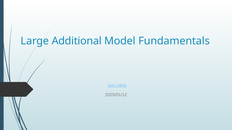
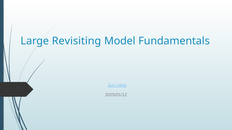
Additional: Additional -> Revisiting (77, 41)
